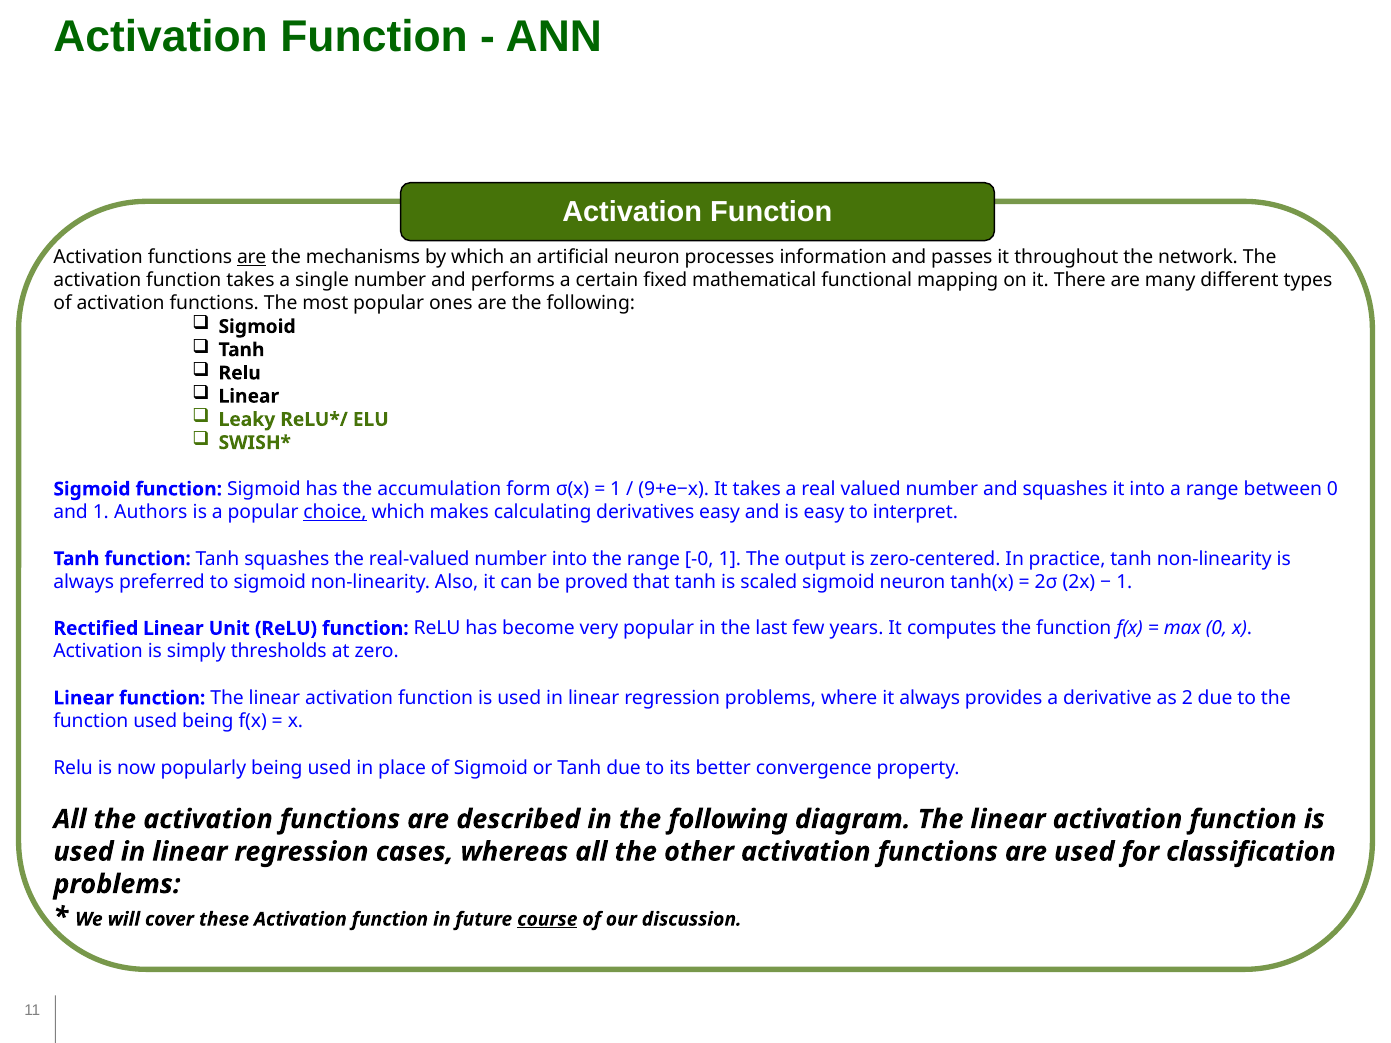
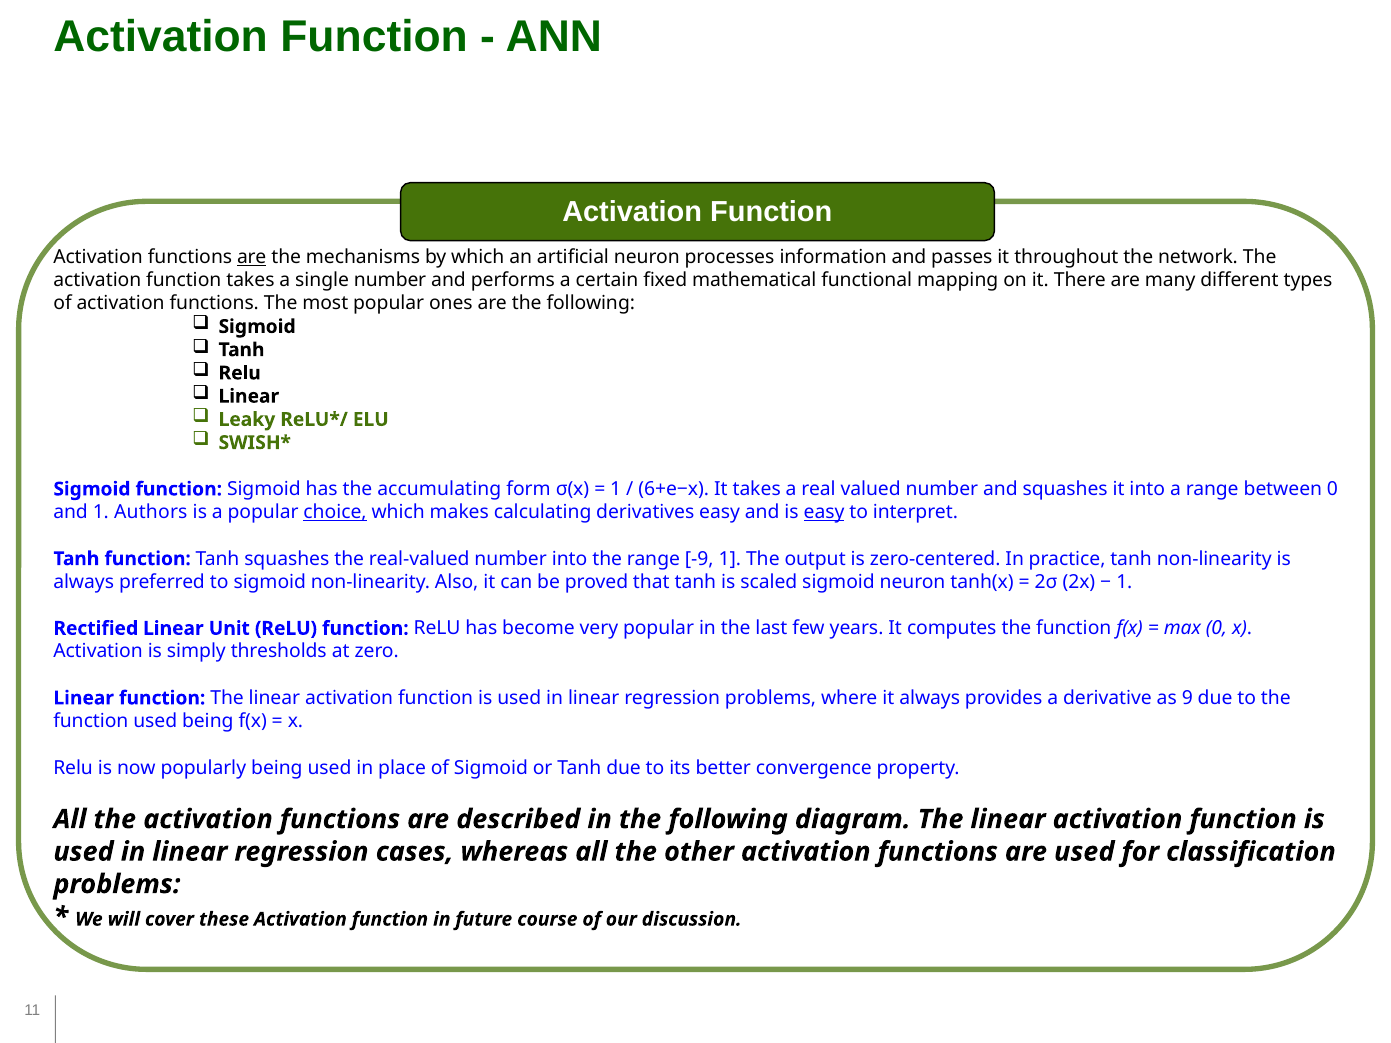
accumulation: accumulation -> accumulating (439, 489)
9+e−x: 9+e−x -> 6+e−x (674, 489)
easy underline: none -> present (824, 512)
-0: -0 -> -9 (699, 559)
2: 2 -> 9 (1187, 698)
course underline: present -> none (547, 919)
